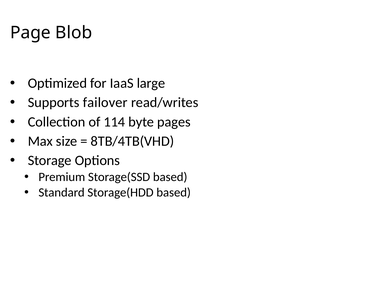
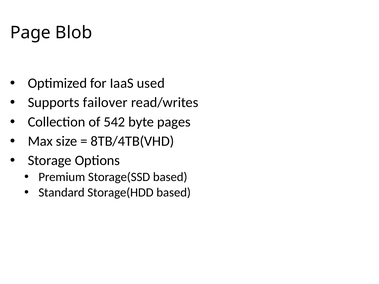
large: large -> used (151, 83)
114: 114 -> 542 (114, 122)
